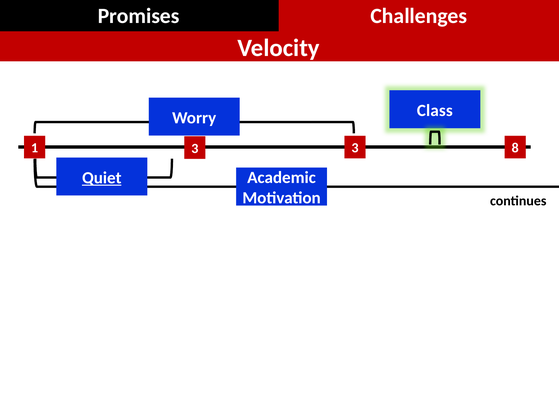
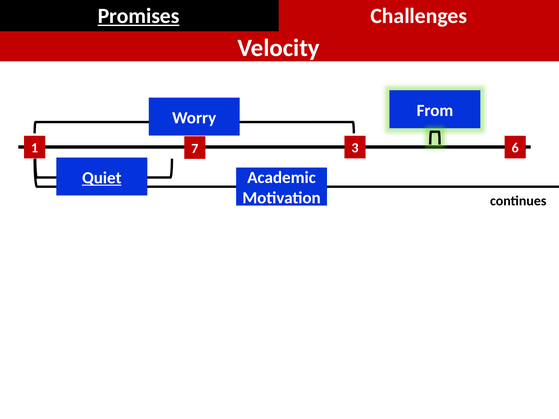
Promises underline: none -> present (139, 16)
Class: Class -> From (435, 110)
1 3: 3 -> 7 (195, 149)
8: 8 -> 6 (515, 148)
